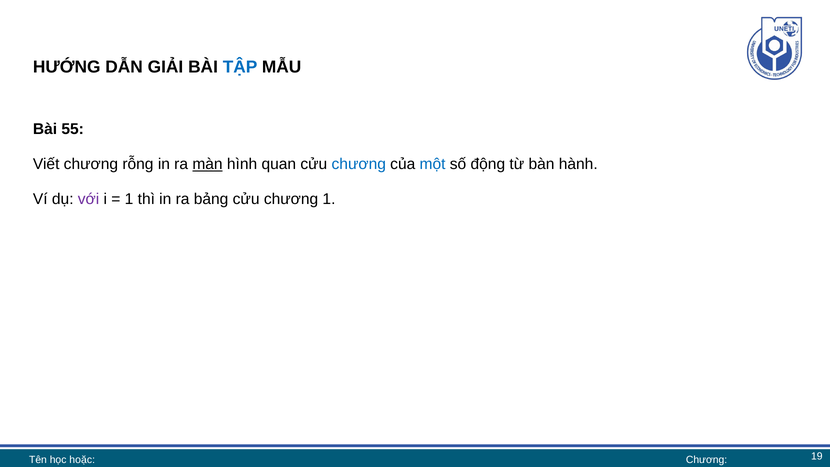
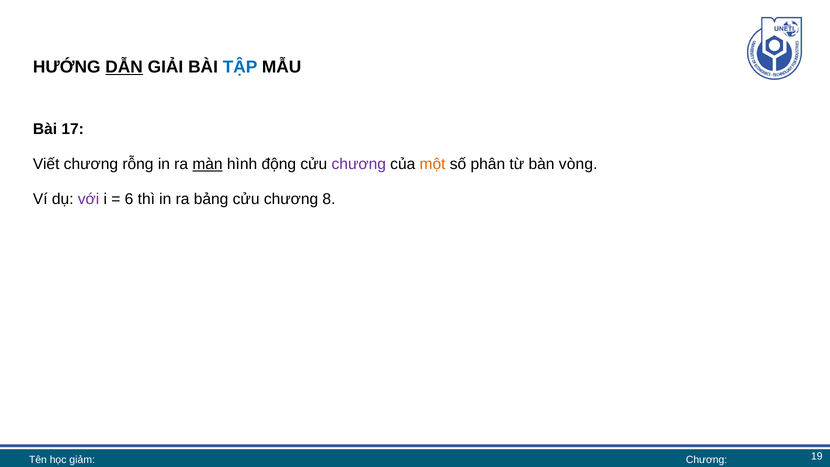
DẪN underline: none -> present (124, 67)
55: 55 -> 17 (73, 129)
quan: quan -> động (279, 164)
chương colour: blue -> purple (359, 164)
một colour: blue -> orange (433, 164)
động: động -> phân (488, 164)
hành: hành -> vòng (578, 164)
1: 1 -> 6 (129, 199)
chương 1: 1 -> 8 (329, 199)
hoặc: hoặc -> giảm (82, 460)
